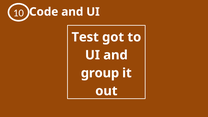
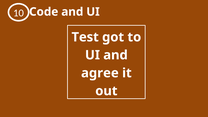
group: group -> agree (100, 73)
